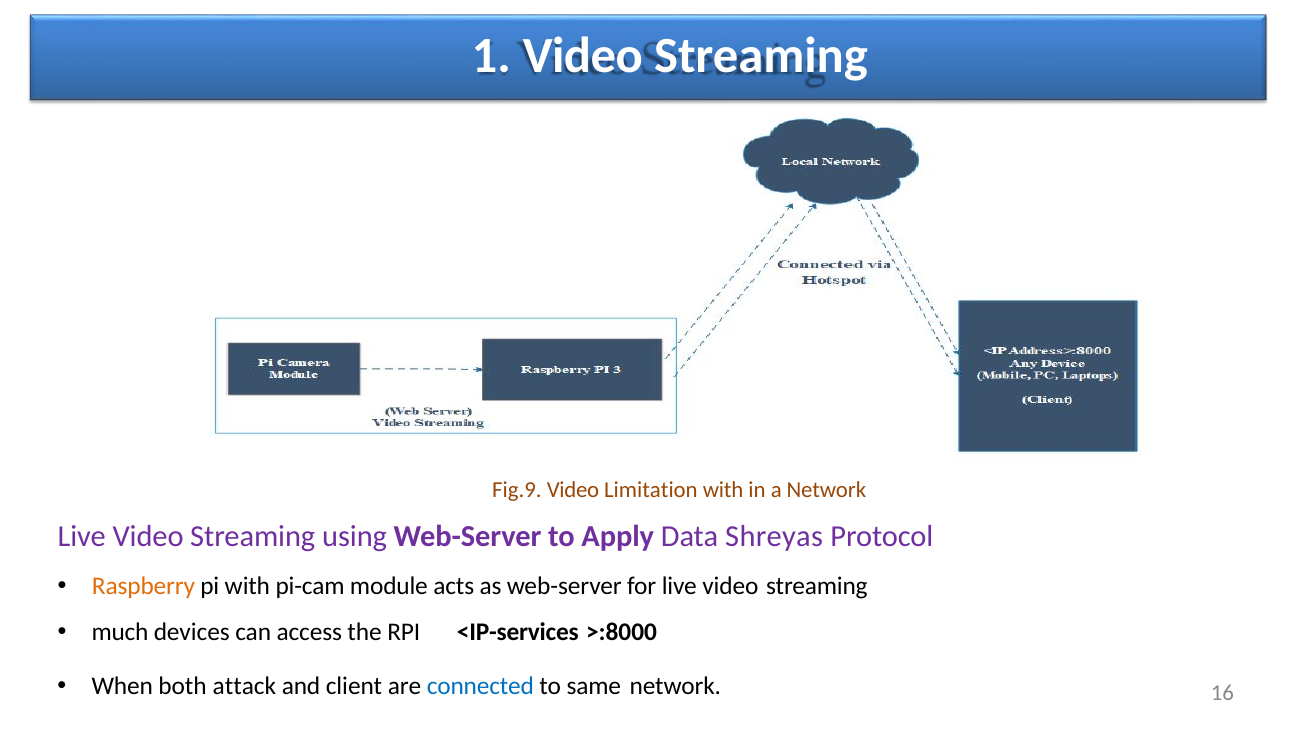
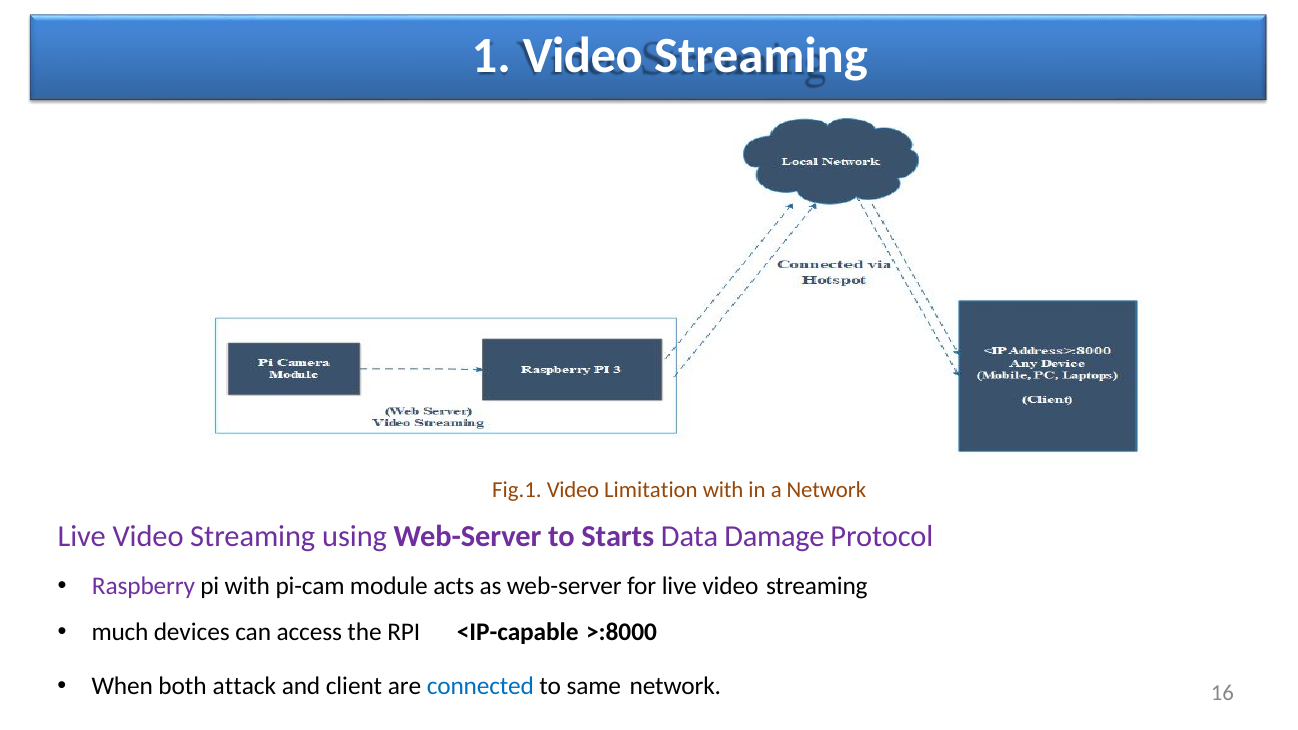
Fig.9: Fig.9 -> Fig.1 (517, 490)
Apply: Apply -> Starts (618, 537)
Shreyas: Shreyas -> Damage (774, 537)
Raspberry colour: orange -> purple (143, 587)
<IP-services: <IP-services -> <IP-capable (518, 632)
